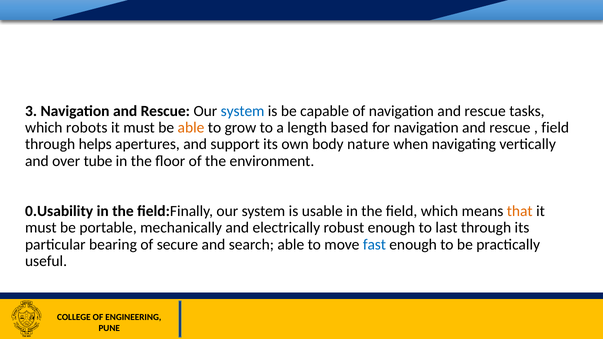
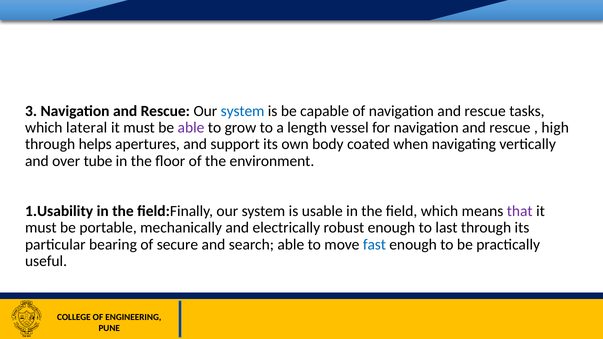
robots: robots -> lateral (87, 128)
able colour: orange -> purple (191, 128)
based: based -> vessel (350, 128)
field: field -> high (555, 128)
nature: nature -> coated (369, 144)
0.Usability: 0.Usability -> 1.Usability (59, 211)
that colour: orange -> purple (520, 211)
